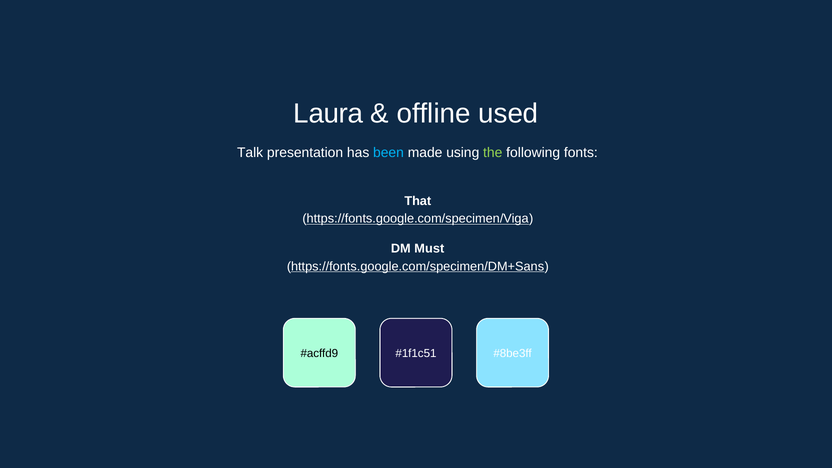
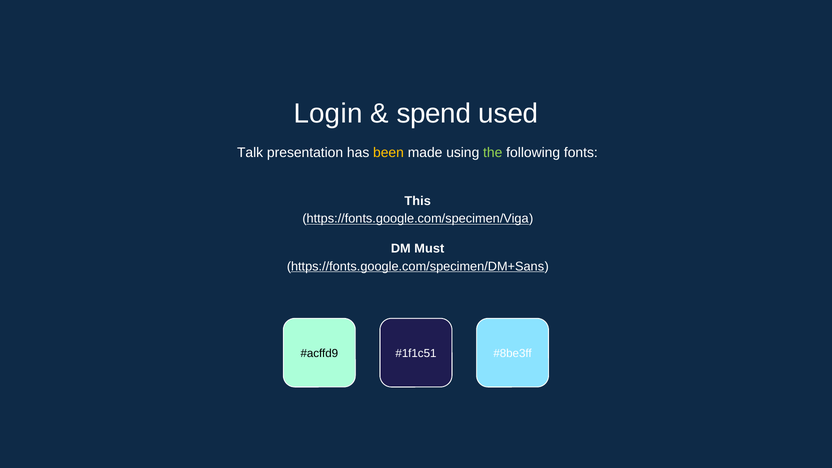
Laura: Laura -> Login (328, 114)
offline: offline -> spend (434, 114)
been colour: light blue -> yellow (388, 153)
That: That -> This (418, 201)
